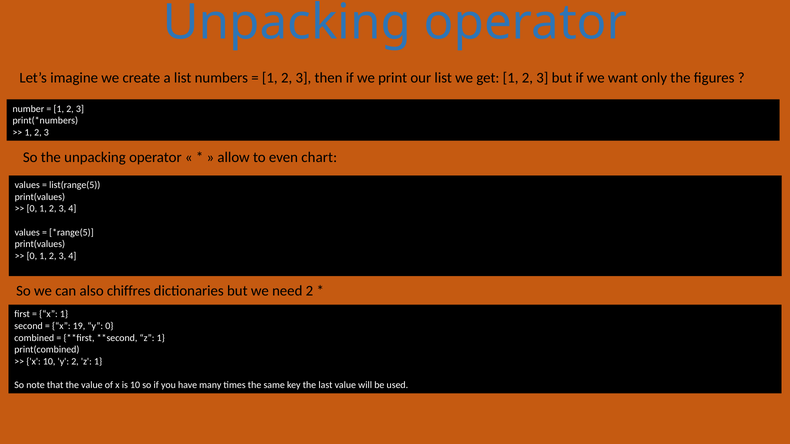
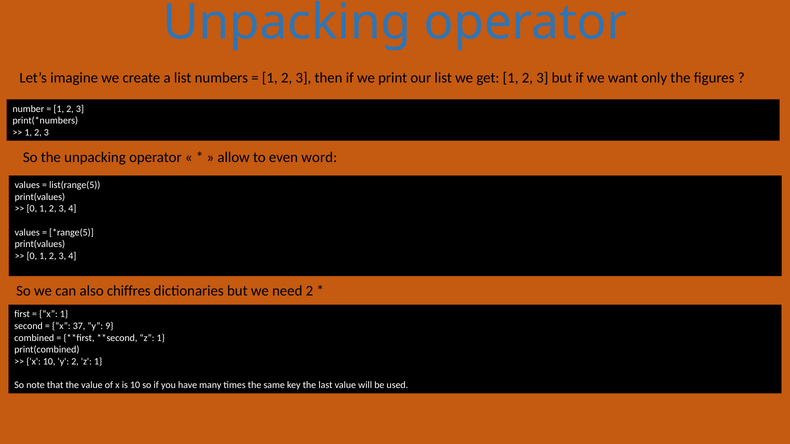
chart: chart -> word (319, 158)
19: 19 -> 37 (79, 326)
y 0: 0 -> 9 (109, 326)
